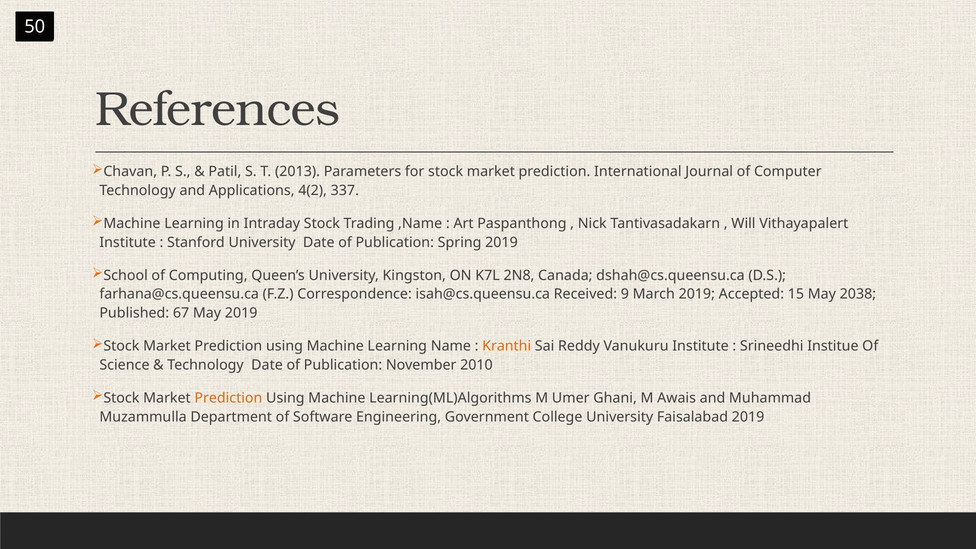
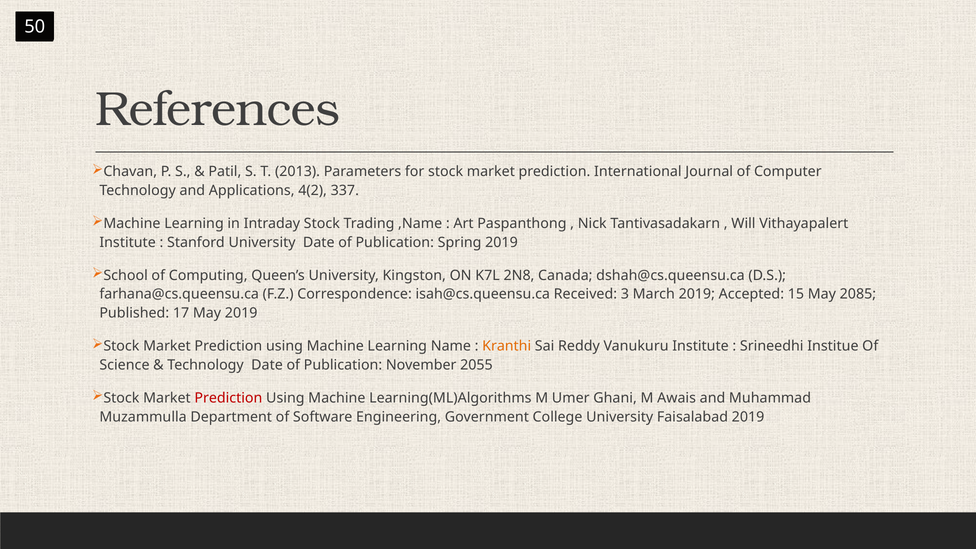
9: 9 -> 3 (625, 294)
2038: 2038 -> 2085 (858, 294)
67: 67 -> 17 (181, 313)
2010: 2010 -> 2055 (476, 365)
Prediction colour: orange -> red (228, 398)
